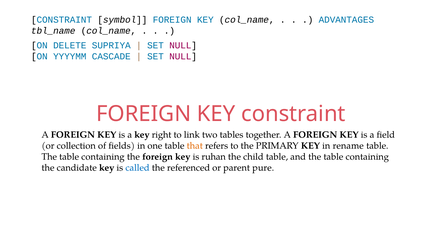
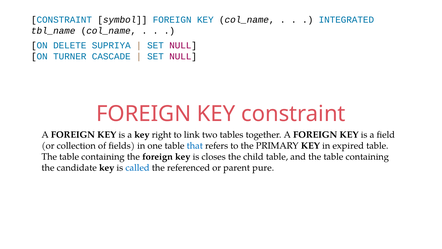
ADVANTAGES: ADVANTAGES -> INTEGRATED (346, 20)
YYYYMM: YYYYMM -> TURNER (70, 56)
that colour: orange -> blue (195, 146)
rename: rename -> expired (348, 146)
ruhan: ruhan -> closes (214, 157)
